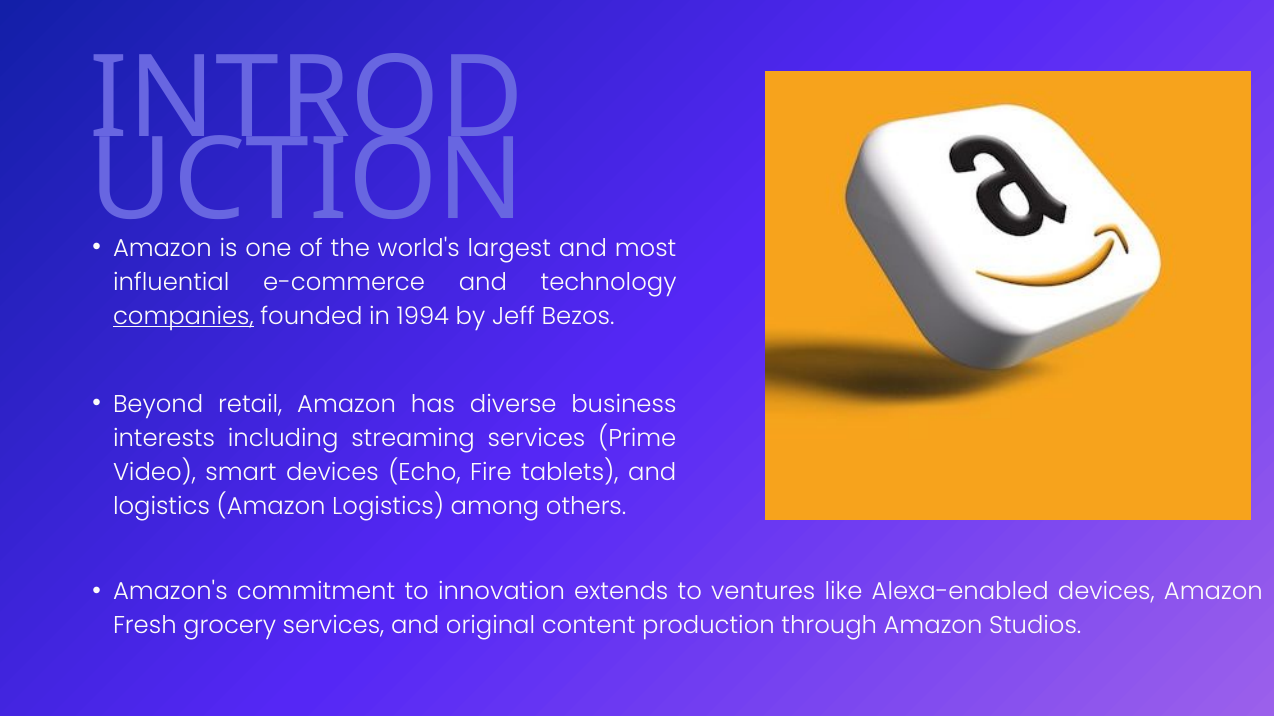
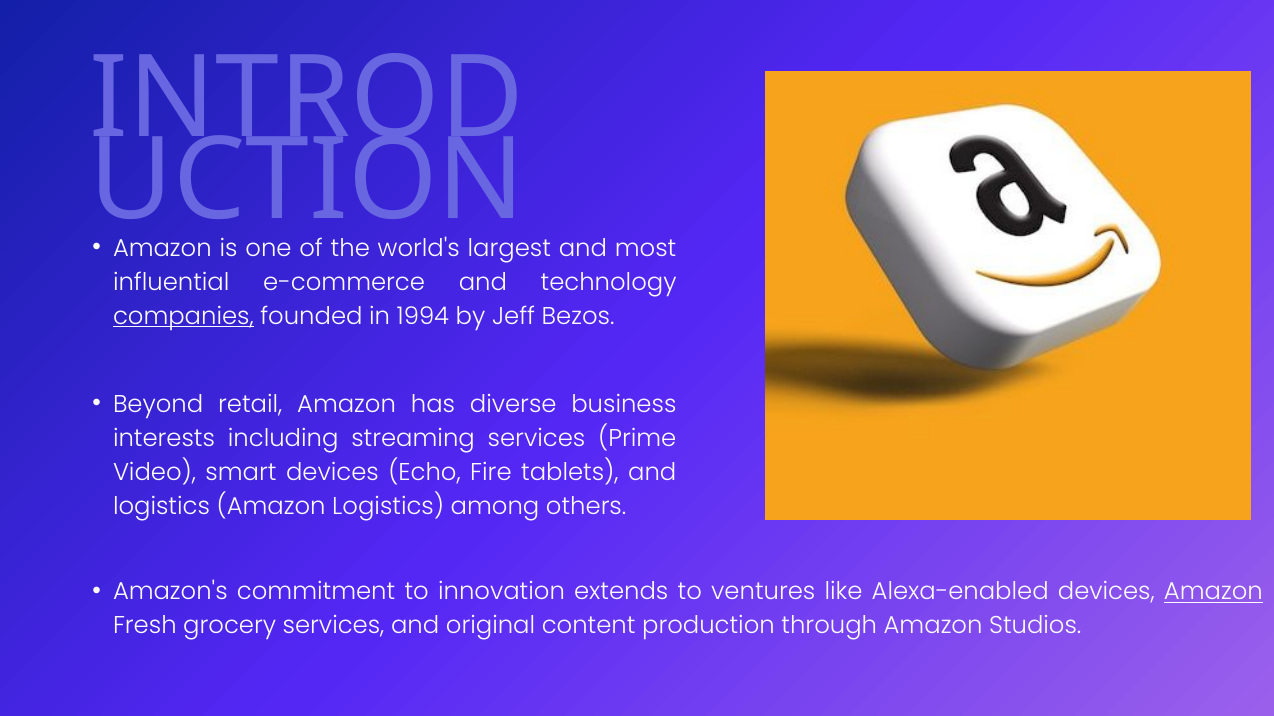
Amazon underline: none -> present (1213, 592)
